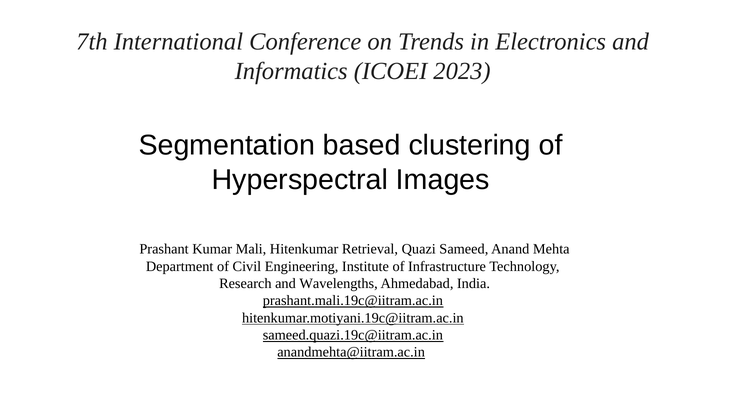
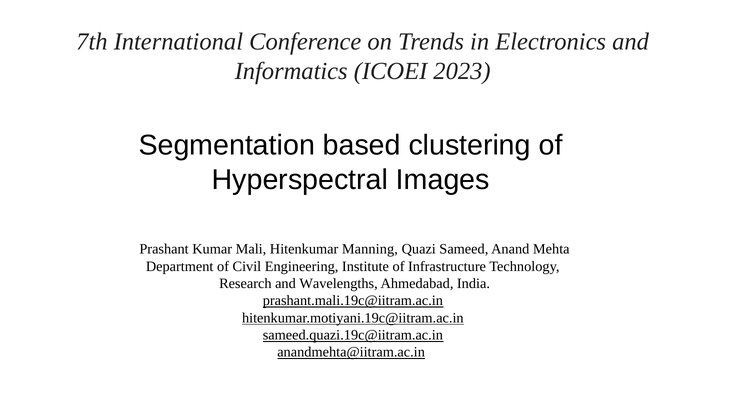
Retrieval: Retrieval -> Manning (370, 249)
